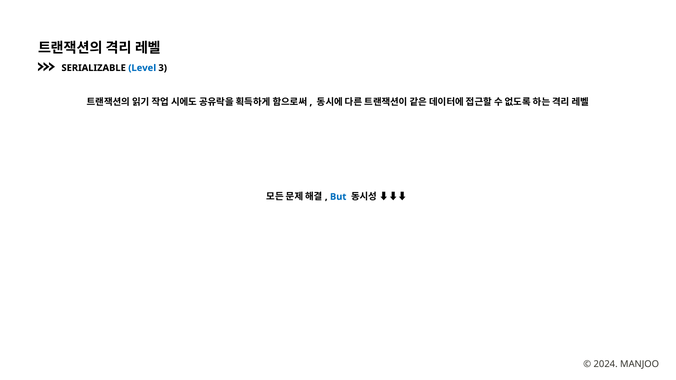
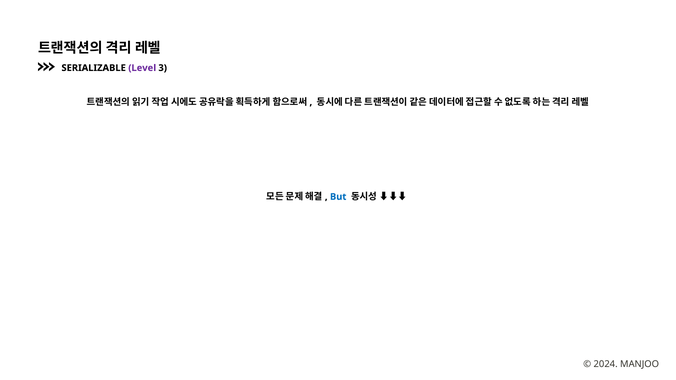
Level colour: blue -> purple (142, 68)
